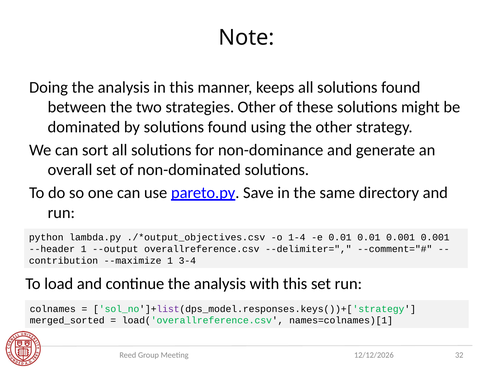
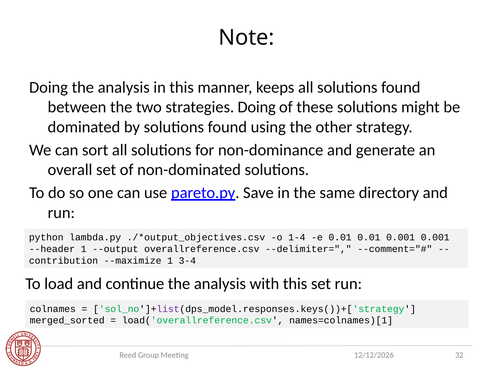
strategies Other: Other -> Doing (257, 107)
